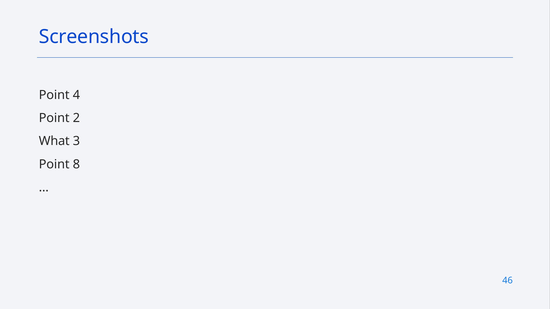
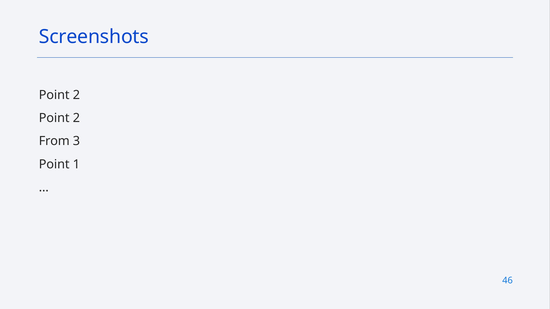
4: 4 -> 2 (76, 95)
What: What -> From (54, 141)
8: 8 -> 1 (76, 164)
